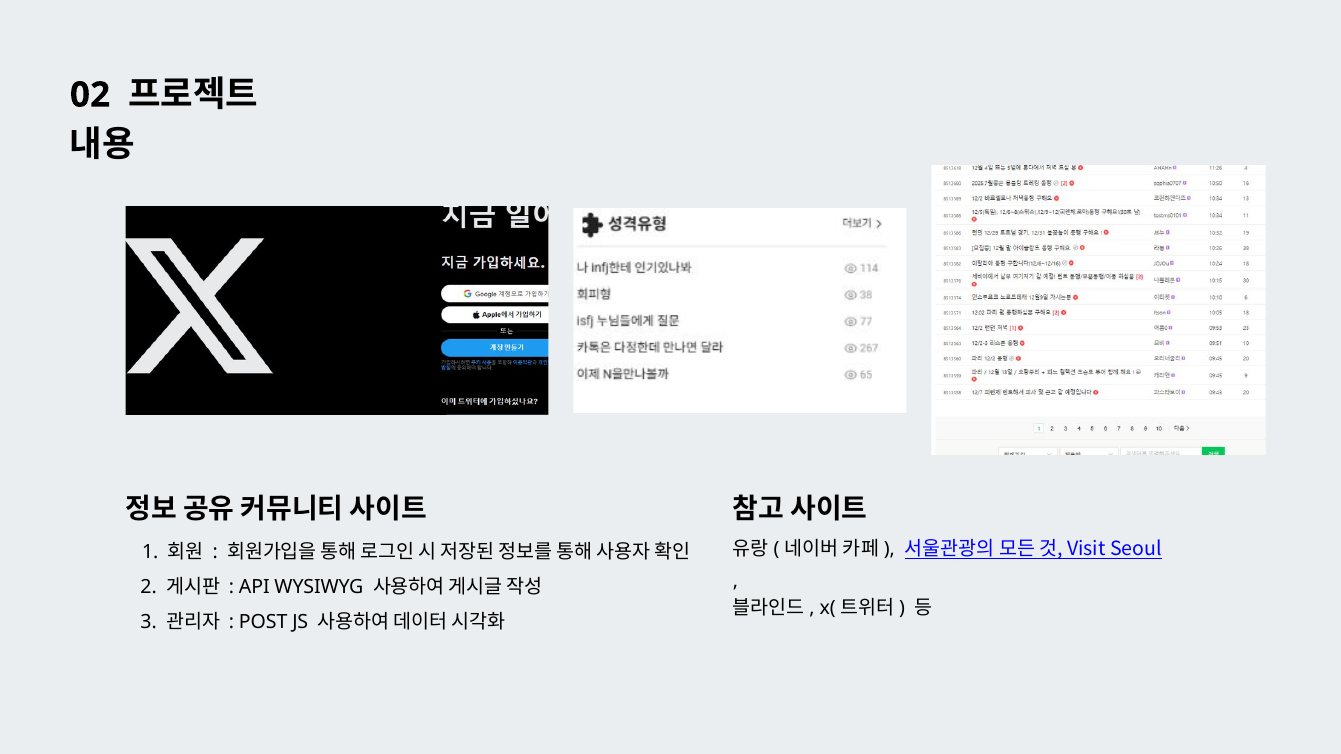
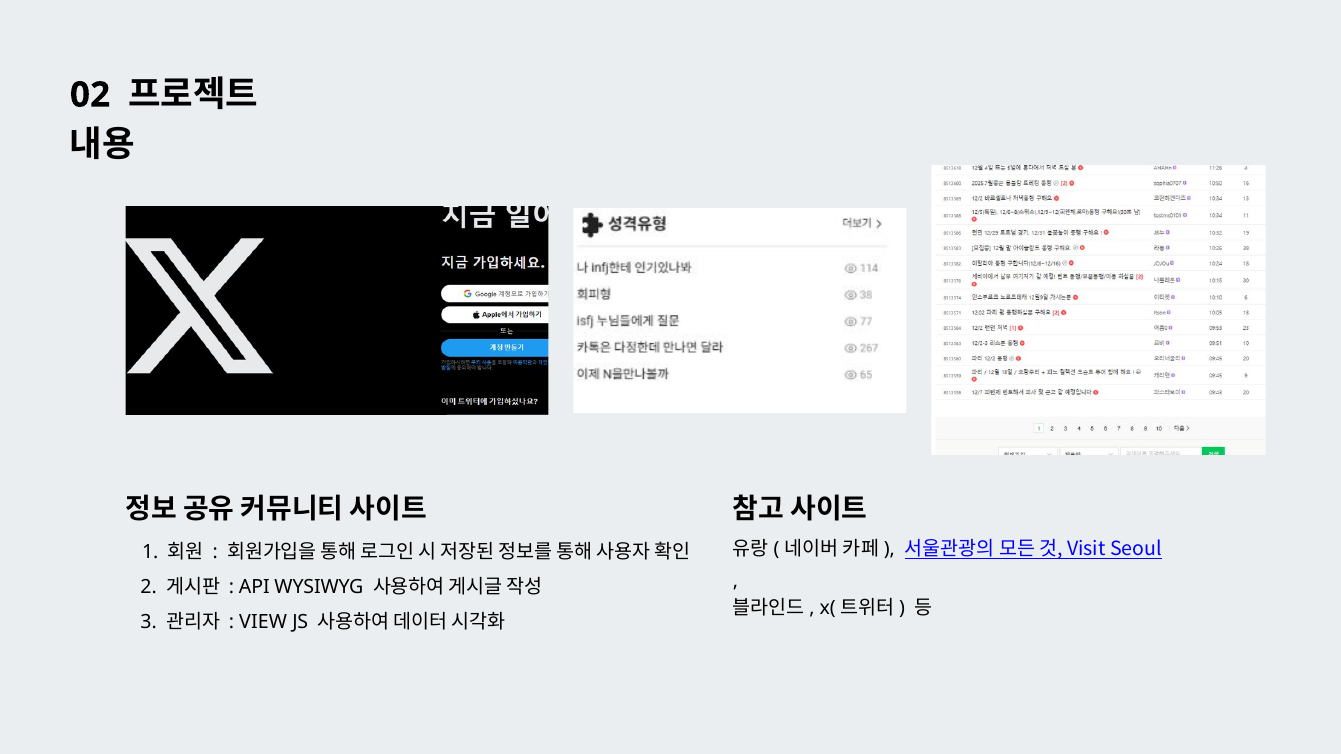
POST: POST -> VIEW (263, 622)
